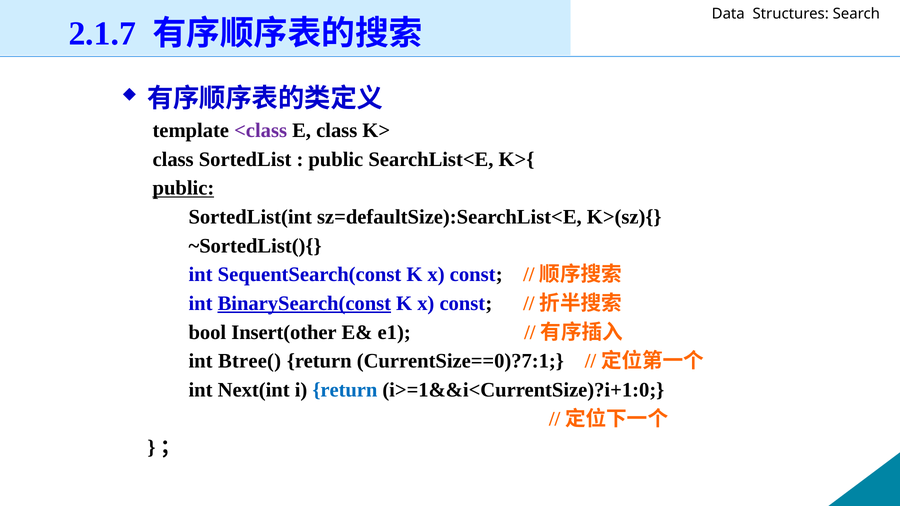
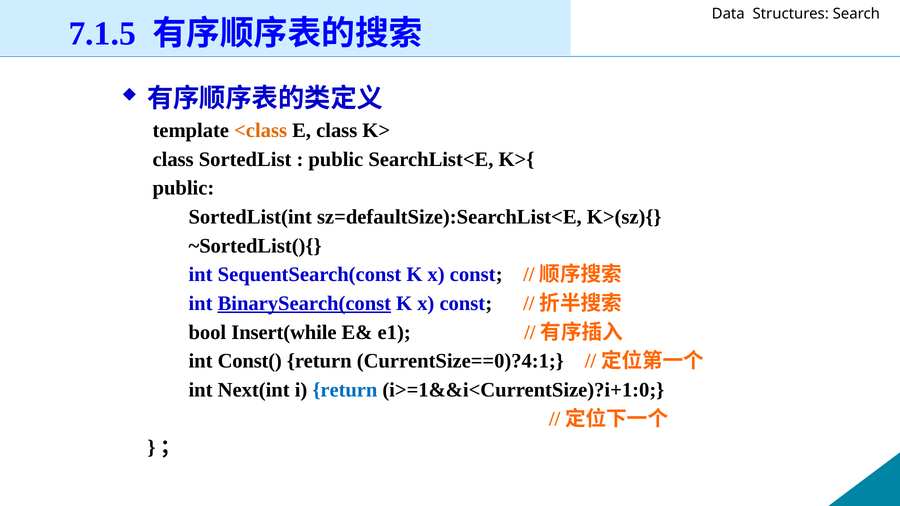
2.1.7: 2.1.7 -> 7.1.5 (102, 33)
<class colour: purple -> orange (261, 130)
public underline: present -> none (183, 188)
Insert(other: Insert(other -> Insert(while (284, 332)
Btree(: Btree( -> Const( (250, 361)
CurrentSize==0)?7:1: CurrentSize==0)?7:1 -> CurrentSize==0)?4:1 (460, 361)
